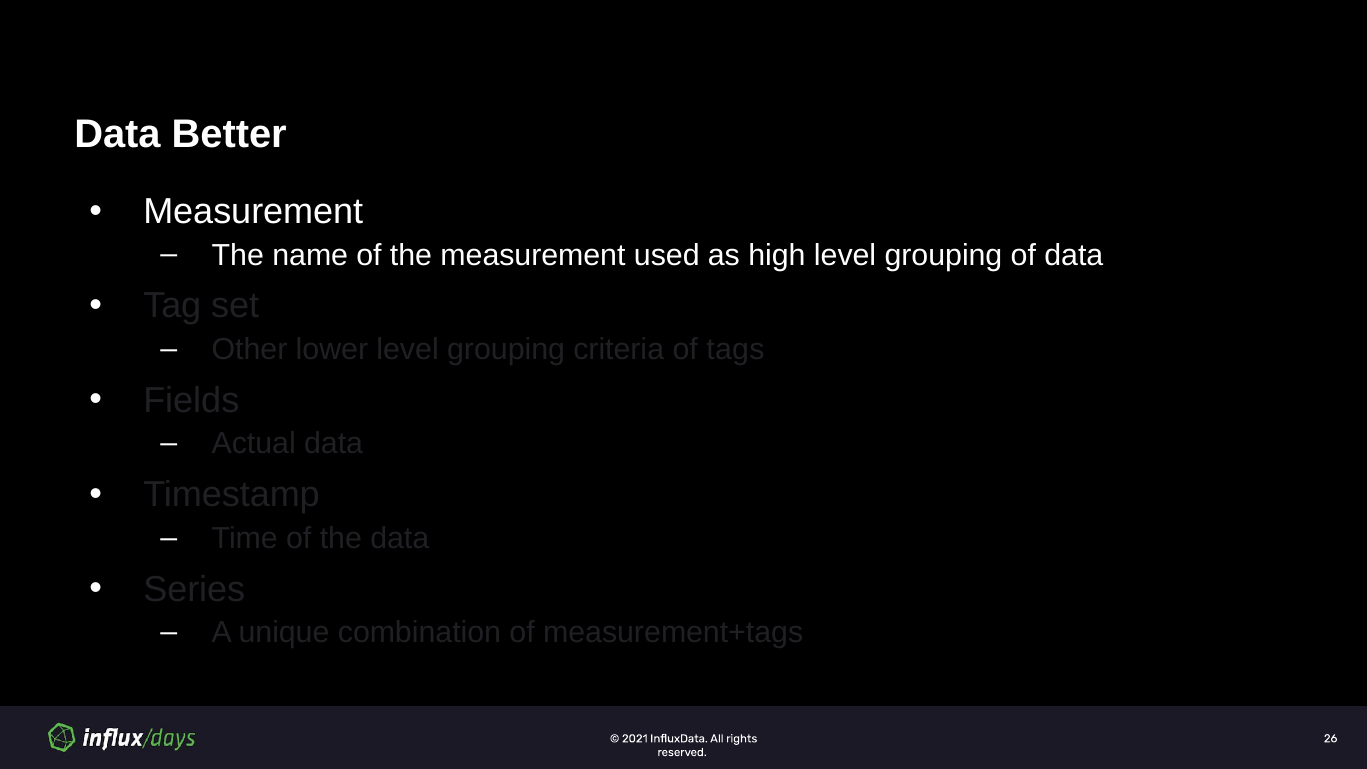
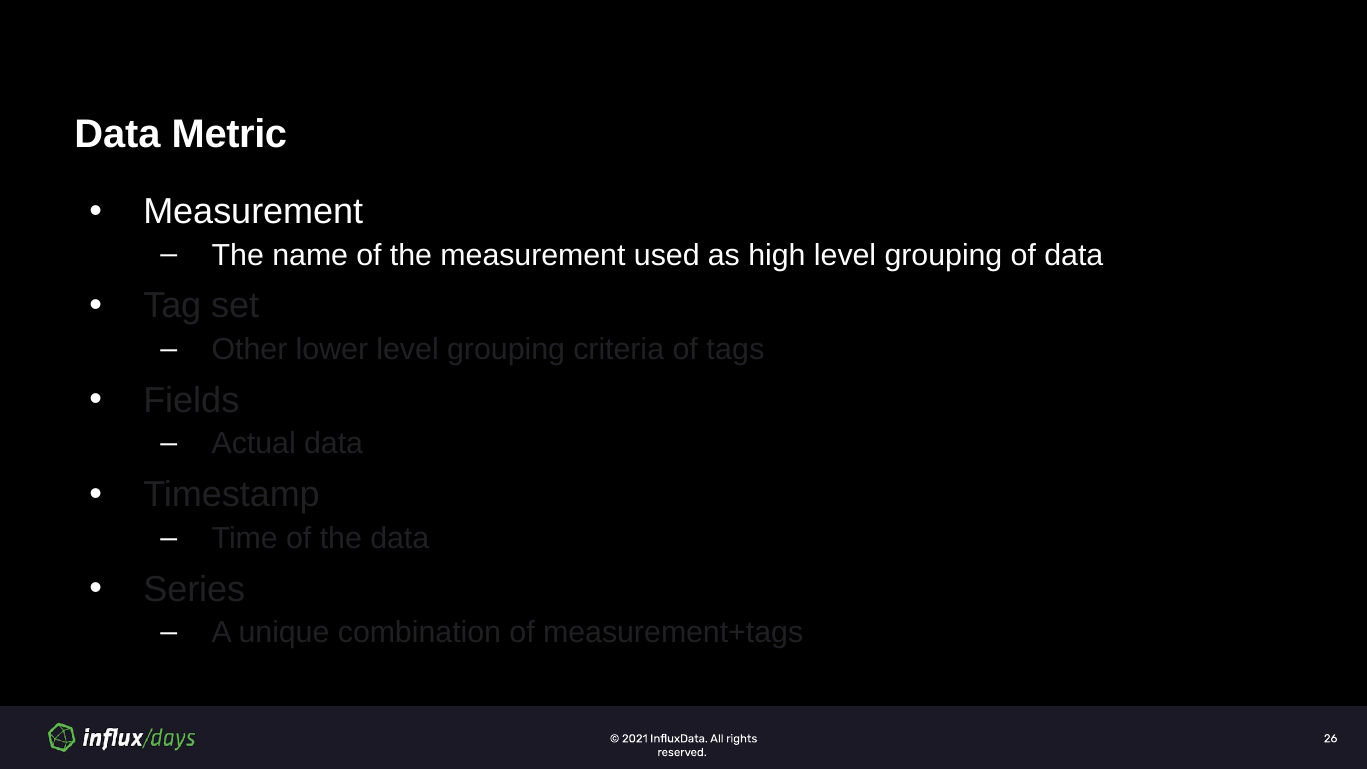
Better: Better -> Metric (229, 135)
